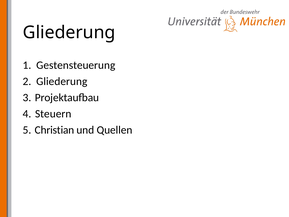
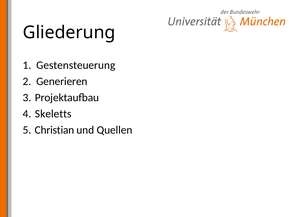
2 Gliederung: Gliederung -> Generieren (62, 81)
Steuern: Steuern -> Skeletts (53, 114)
